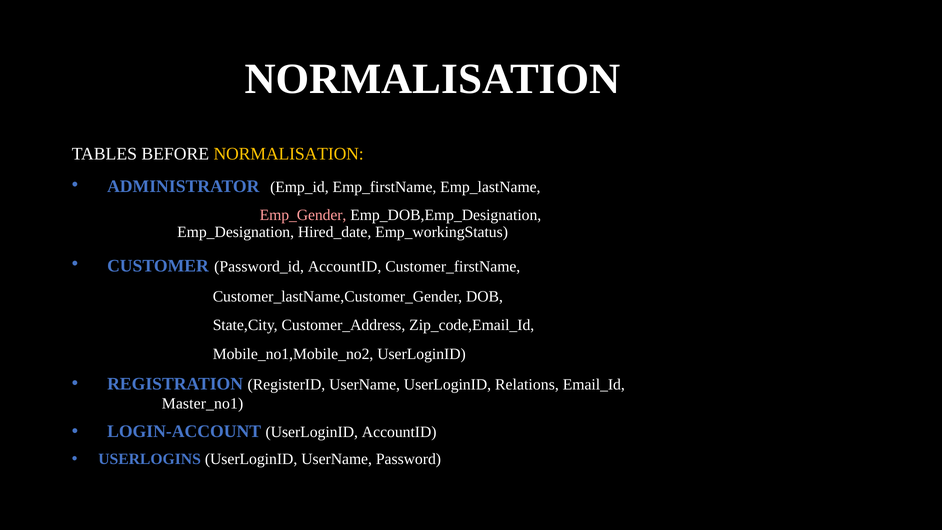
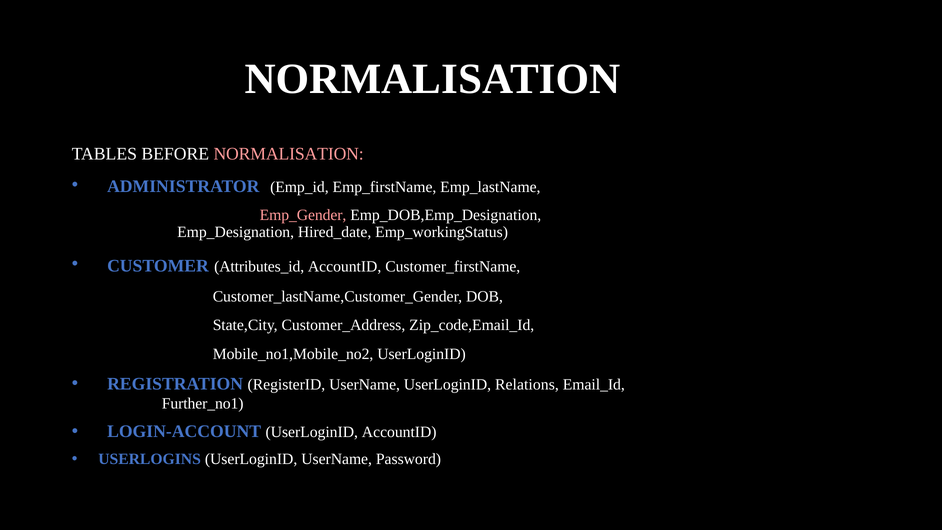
NORMALISATION colour: yellow -> pink (289, 154)
Password_id: Password_id -> Attributes_id (259, 267)
Master_no1: Master_no1 -> Further_no1 (203, 404)
